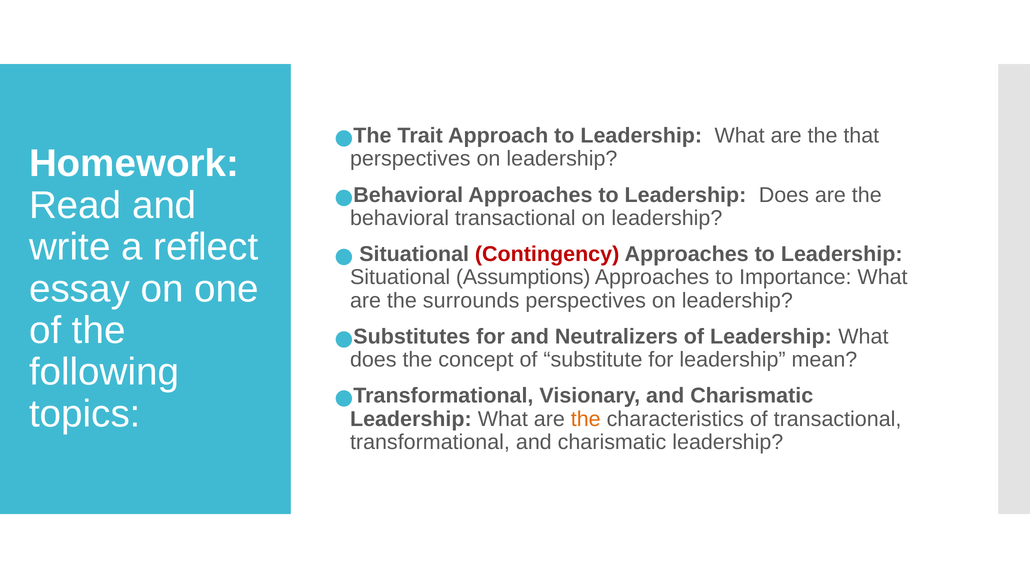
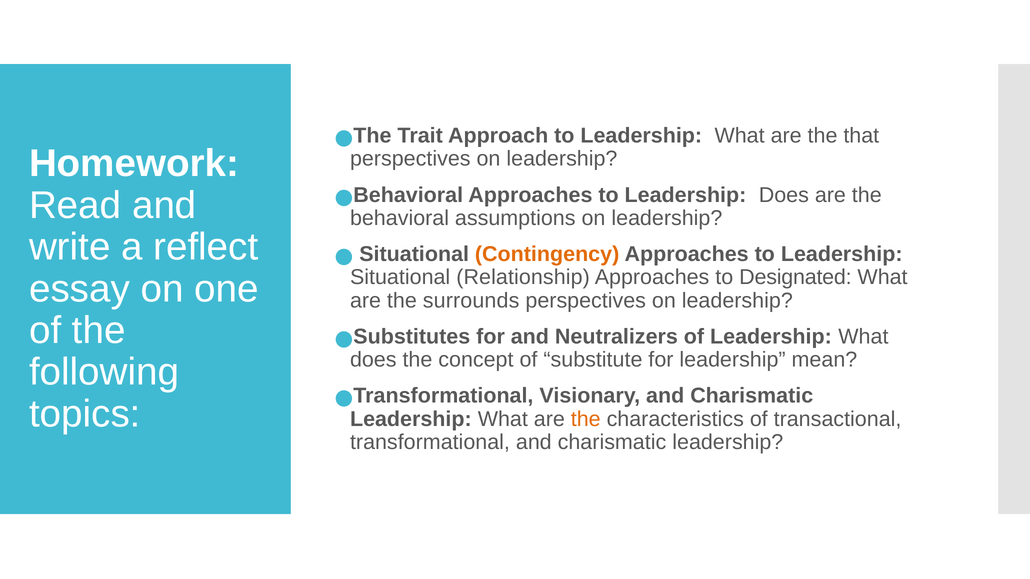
behavioral transactional: transactional -> assumptions (515, 218)
Contingency colour: red -> orange (547, 254)
Assumptions: Assumptions -> Relationship (523, 278)
Importance: Importance -> Designated (795, 278)
